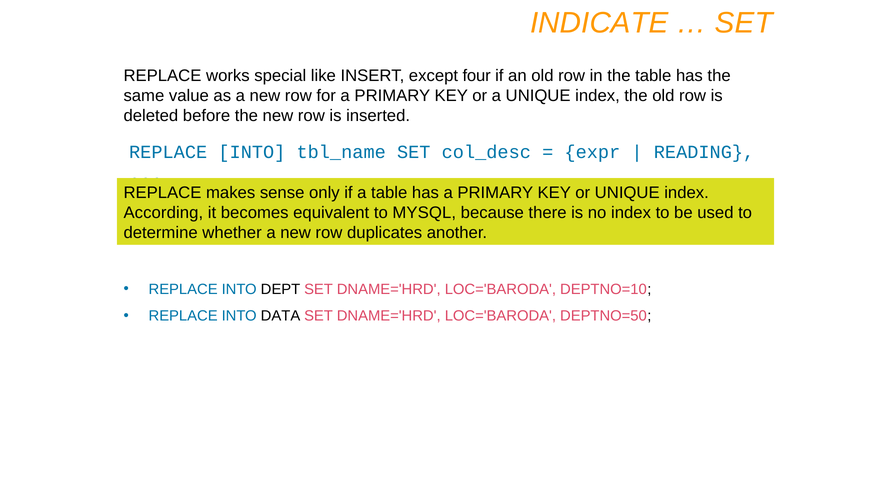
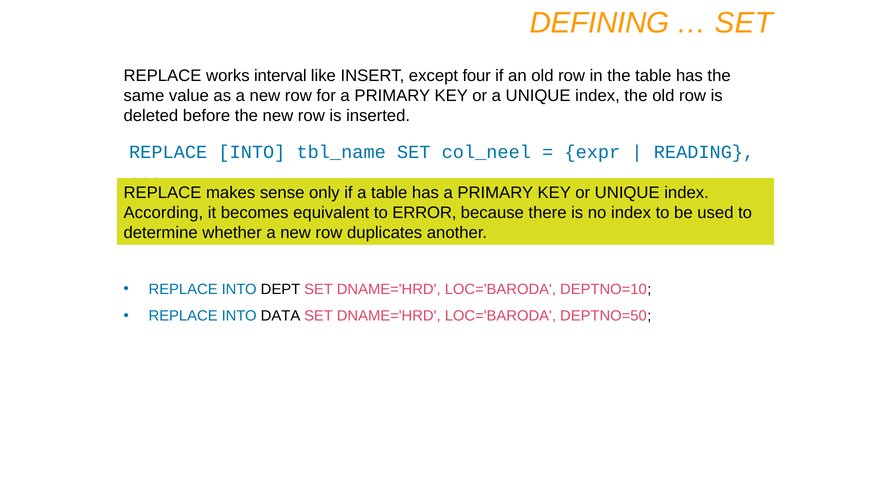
INDICATE: INDICATE -> DEFINING (600, 23)
special: special -> interval (280, 76)
col_desc: col_desc -> col_neel (486, 152)
MYSQL: MYSQL -> ERROR (424, 213)
